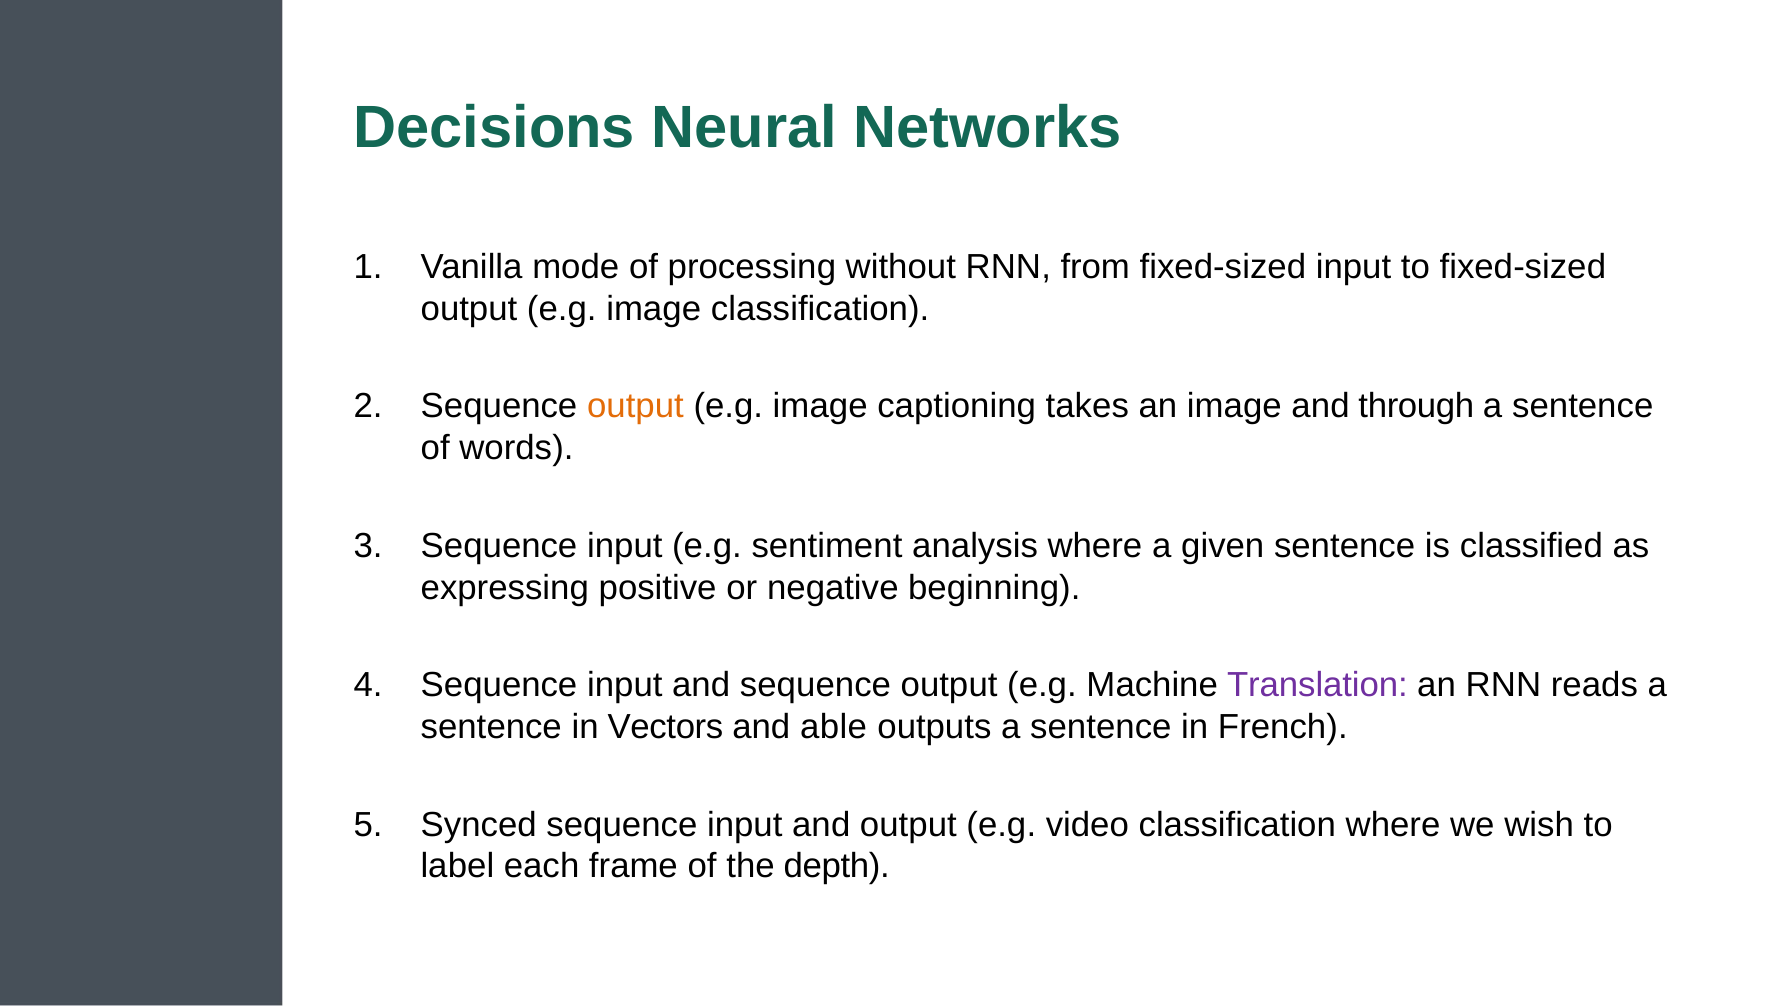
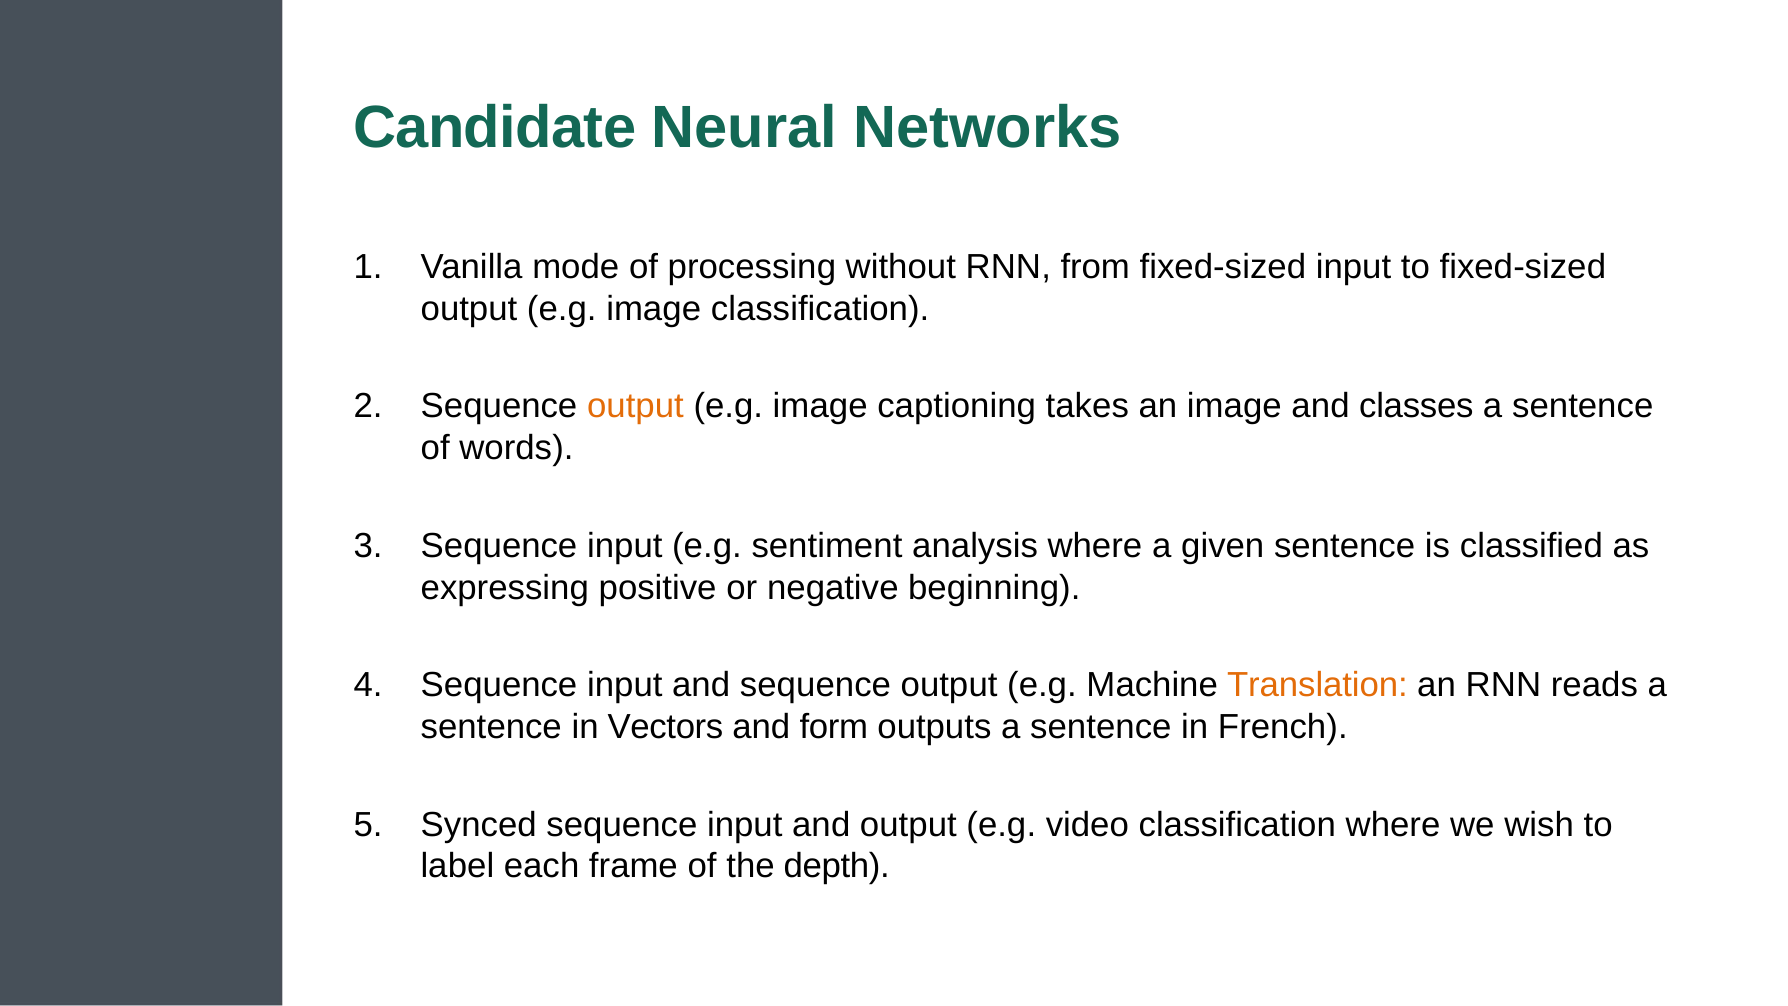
Decisions: Decisions -> Candidate (495, 128)
through: through -> classes (1416, 406)
Translation colour: purple -> orange (1317, 685)
able: able -> form (834, 727)
